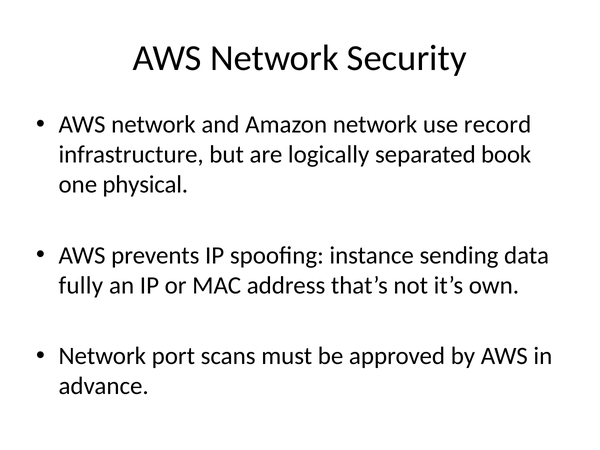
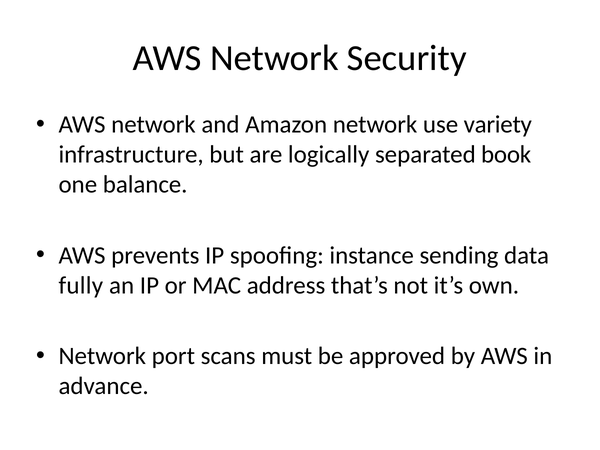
record: record -> variety (498, 125)
physical: physical -> balance (145, 185)
